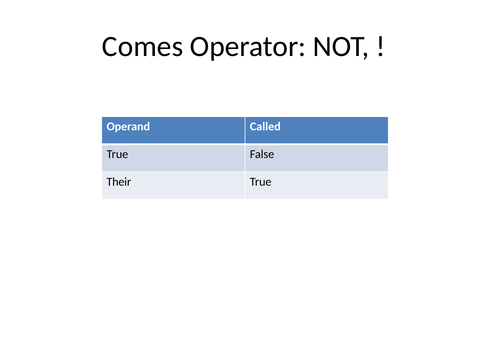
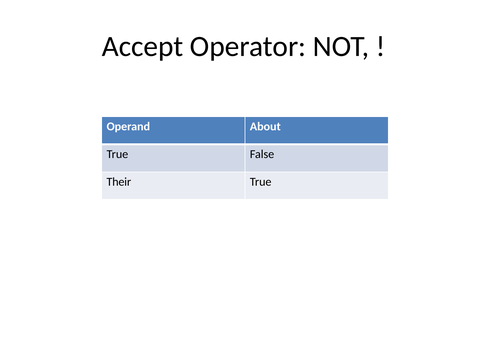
Comes: Comes -> Accept (143, 47)
Called: Called -> About (265, 127)
